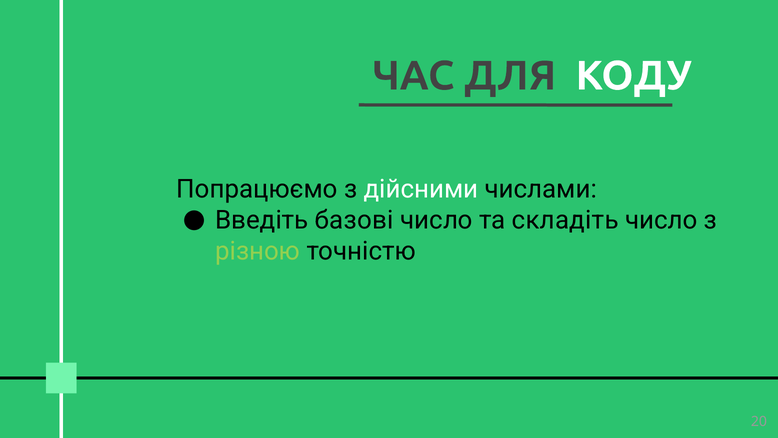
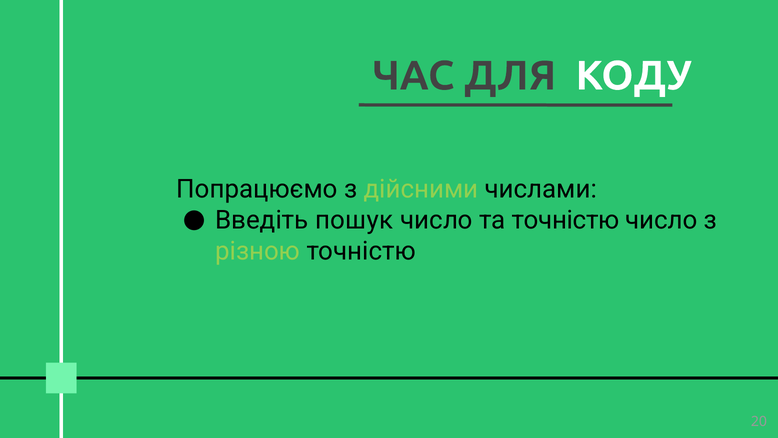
дійсними colour: white -> light green (421, 189)
базові: базові -> пошук (354, 220)
та складіть: складіть -> точністю (565, 220)
